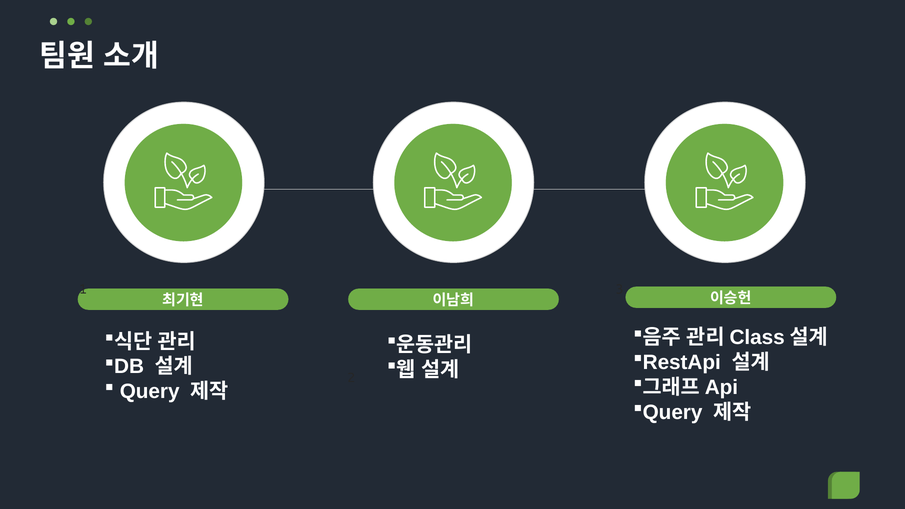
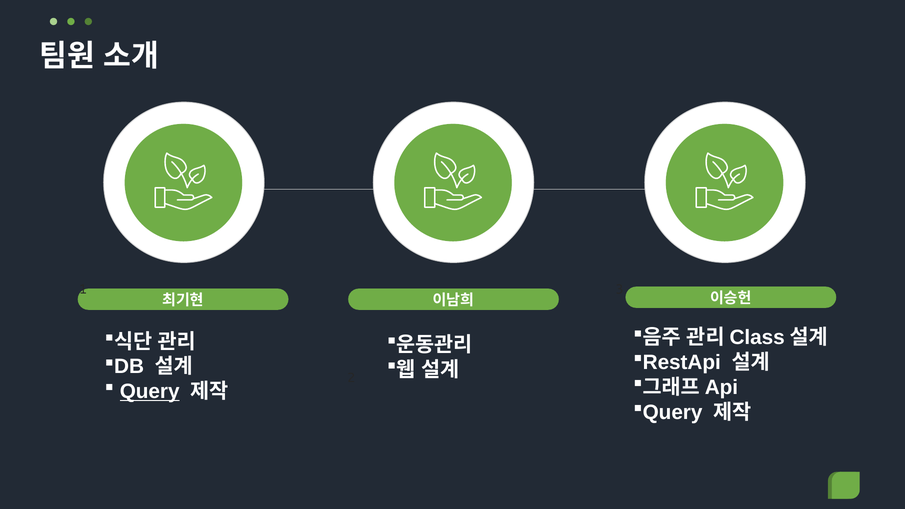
Query underline: none -> present (150, 392)
